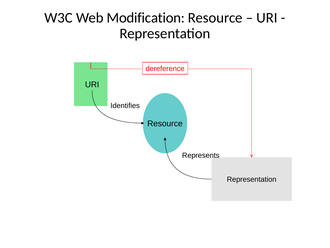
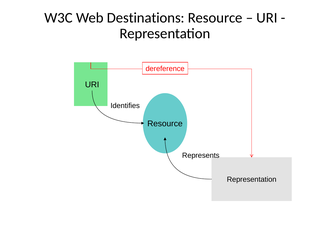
Modification: Modification -> Destinations (146, 18)
